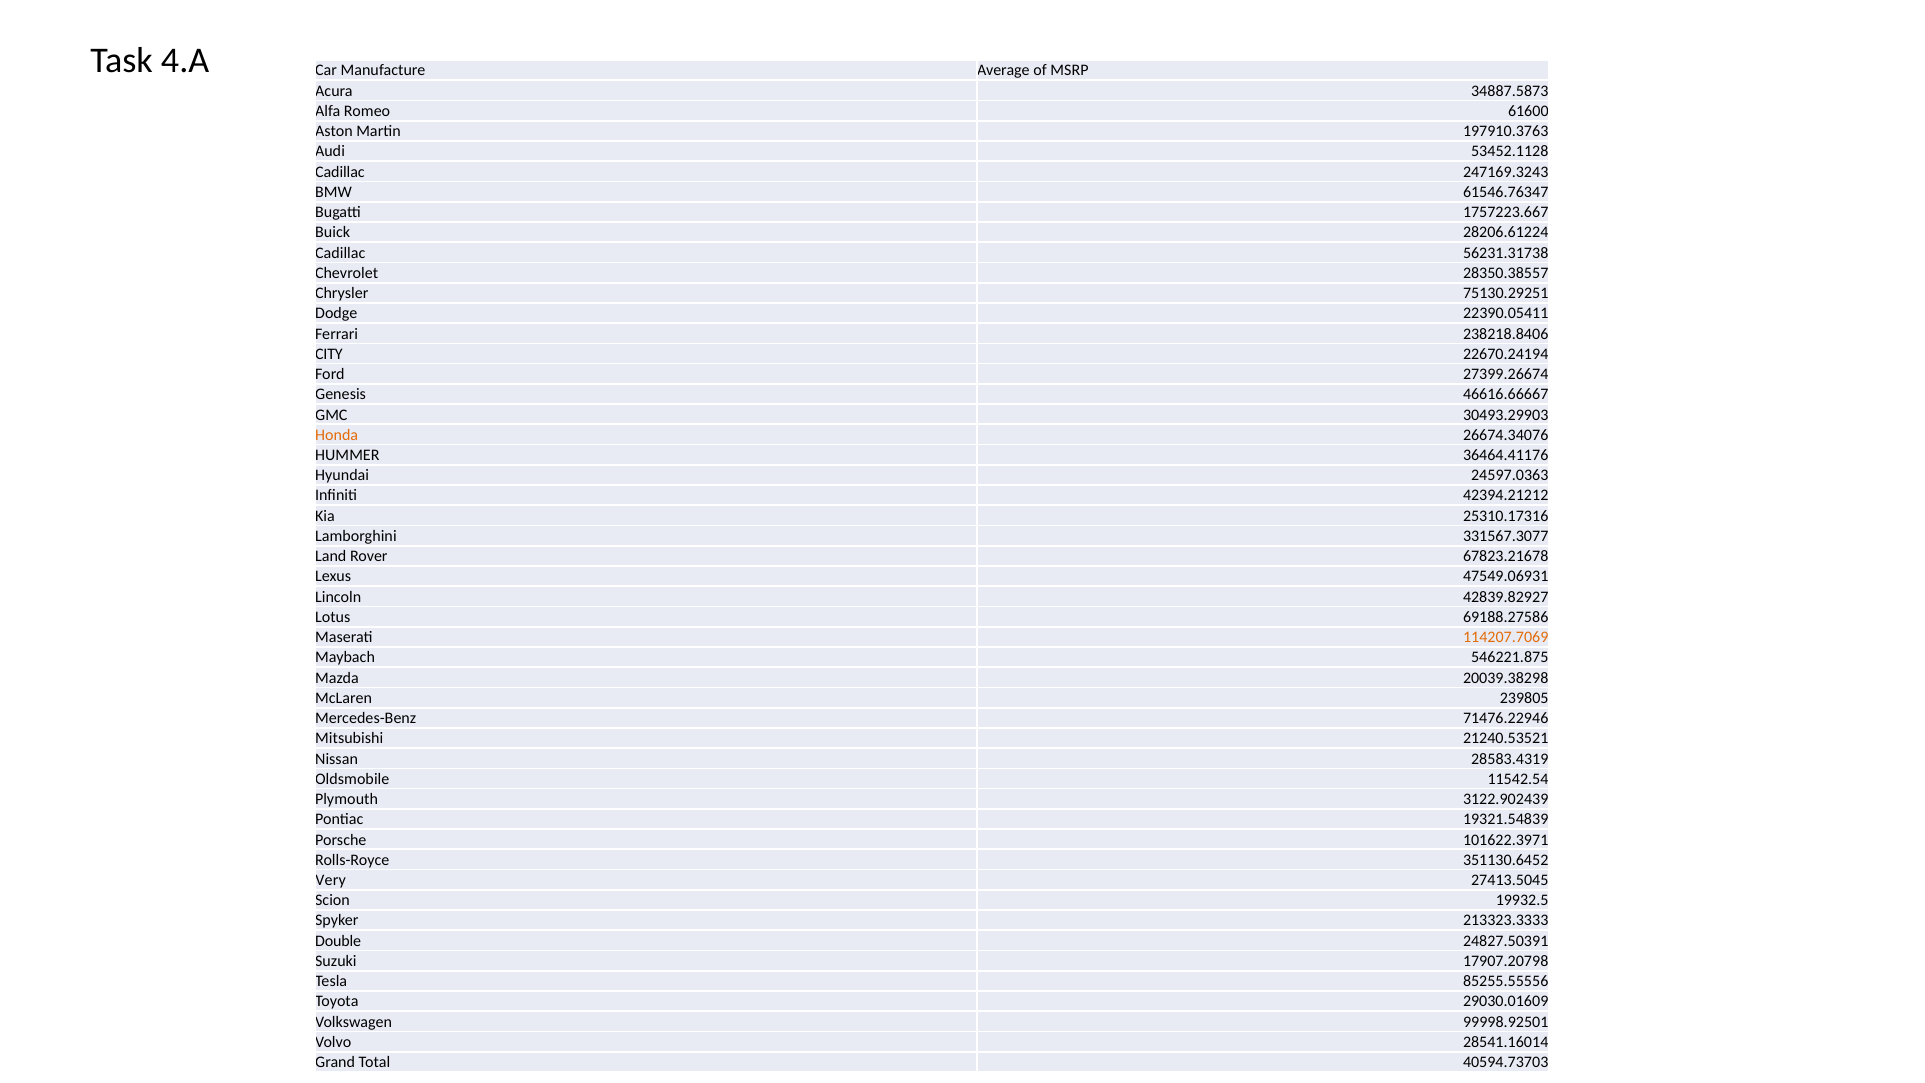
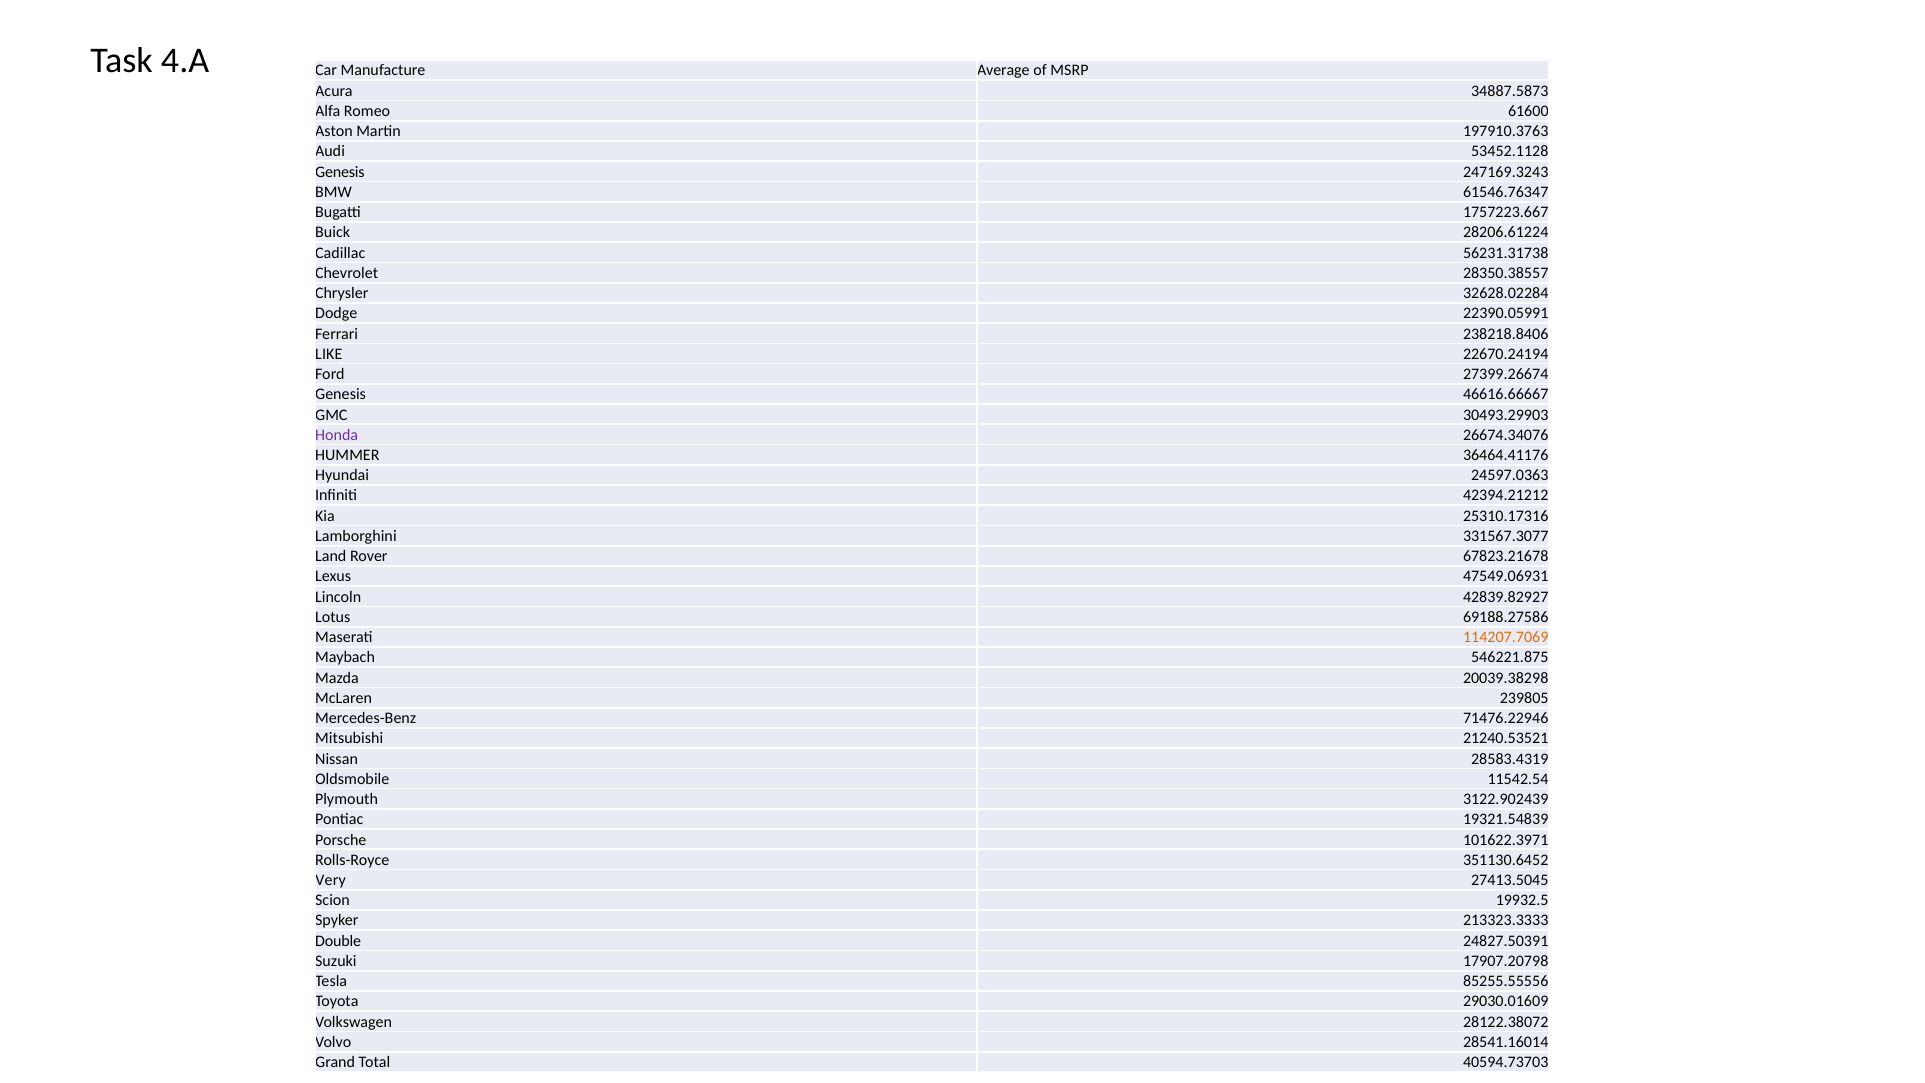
Cadillac: Cadillac -> Genesis (340, 172)
75130.29251: 75130.29251 -> 32628.02284 (1506, 293)
22390.05411: 22390.05411 -> 22390.05991 (1506, 313)
CITY: CITY -> LIKE (329, 354)
Honda colour: orange -> purple (337, 435)
99998.92501: 99998.92501 -> 28122.38072 (1506, 1022)
